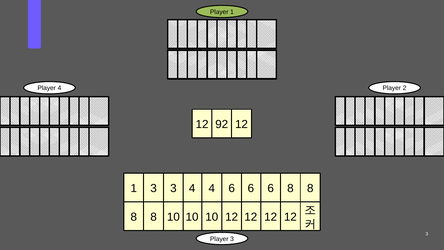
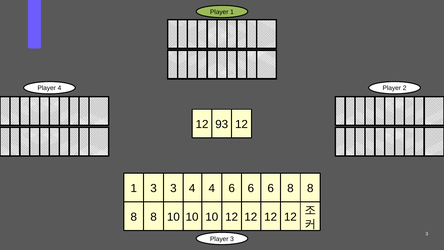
92: 92 -> 93 (222, 124)
